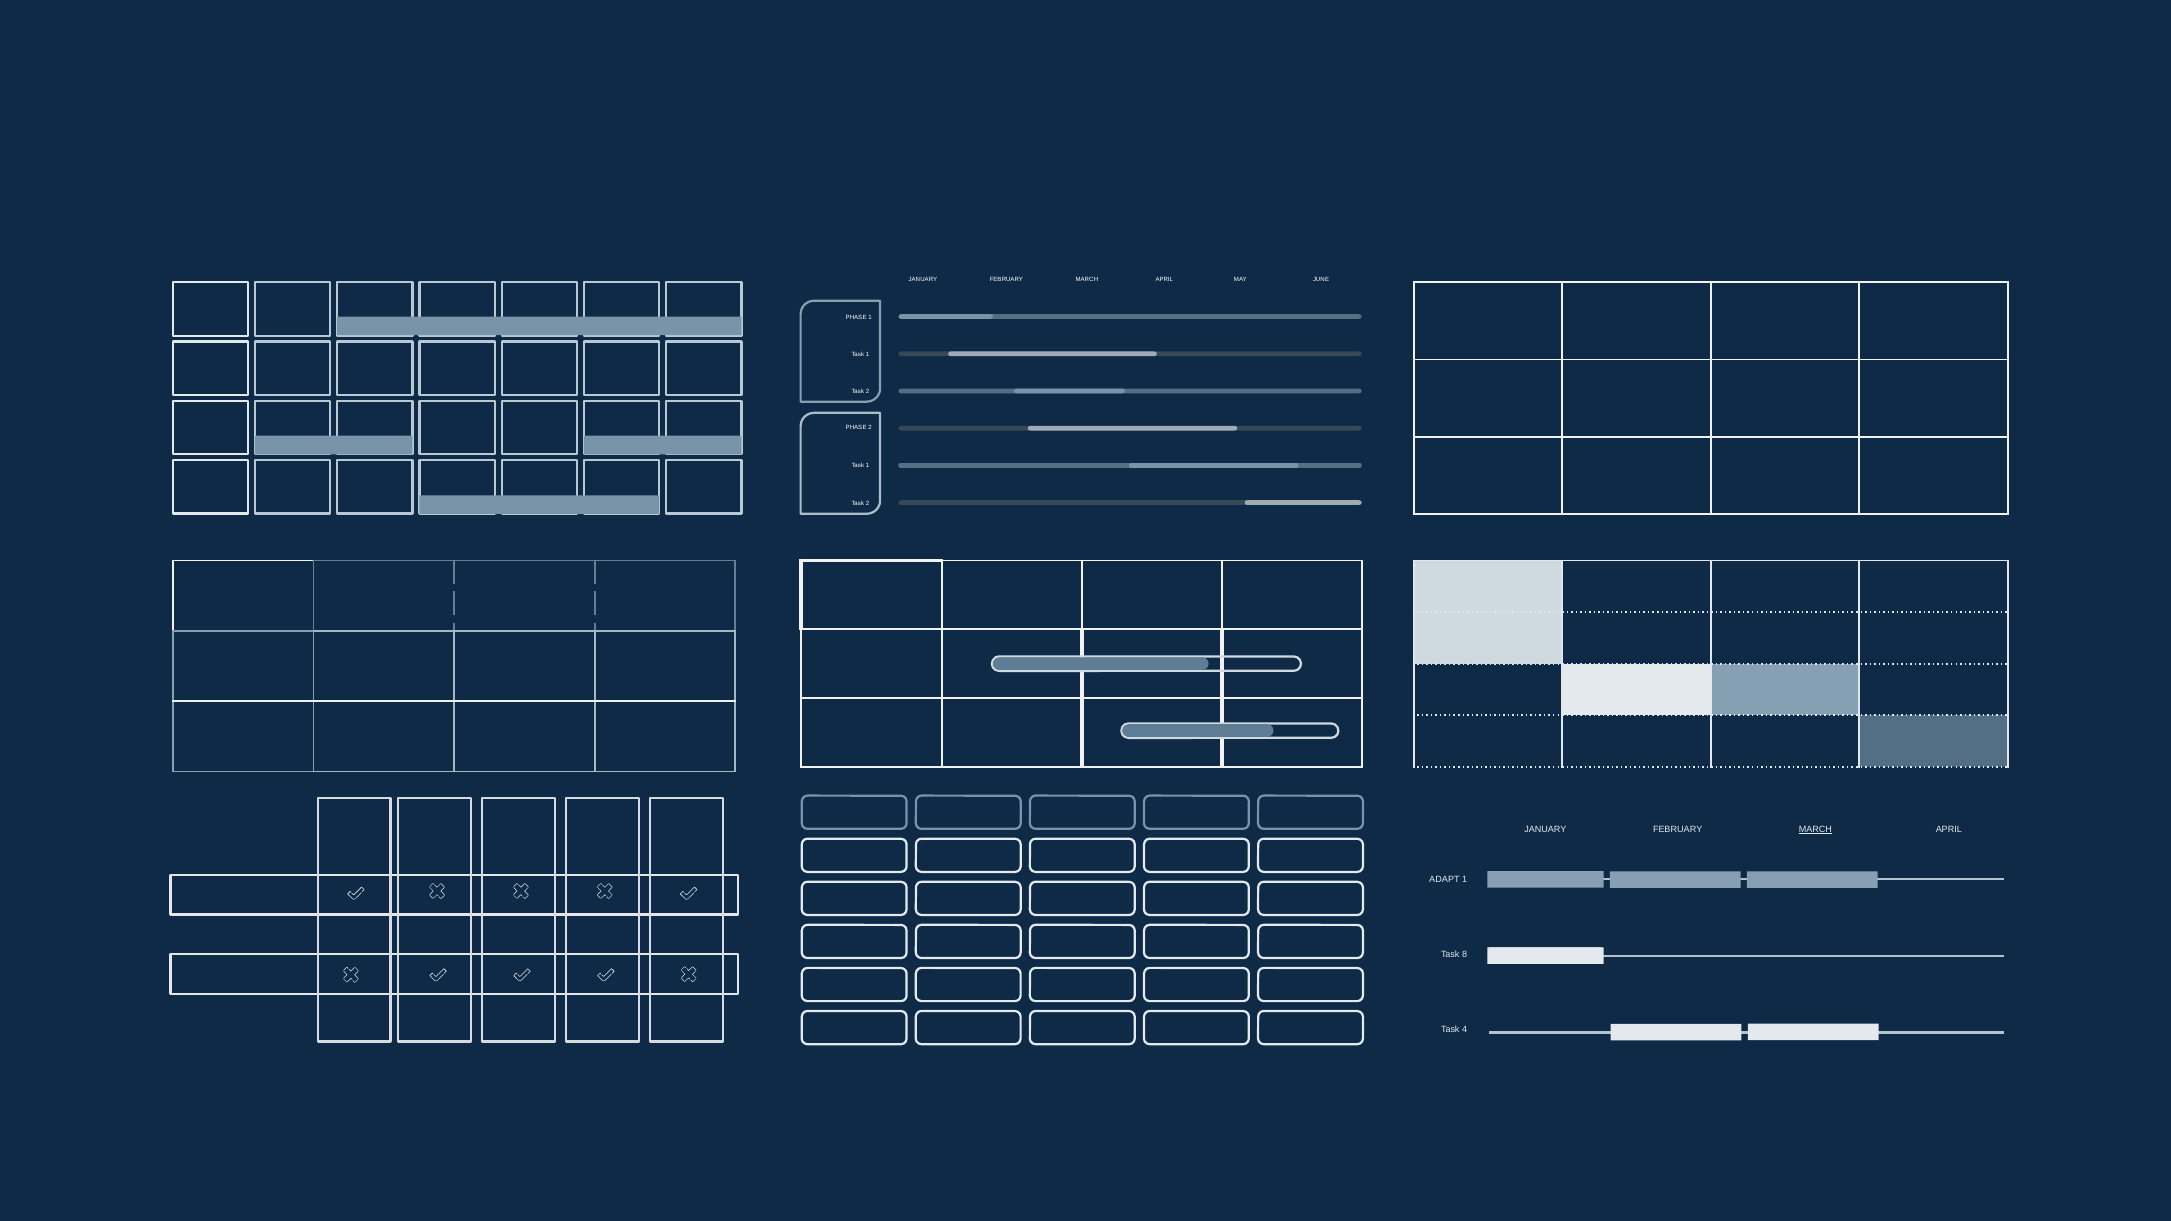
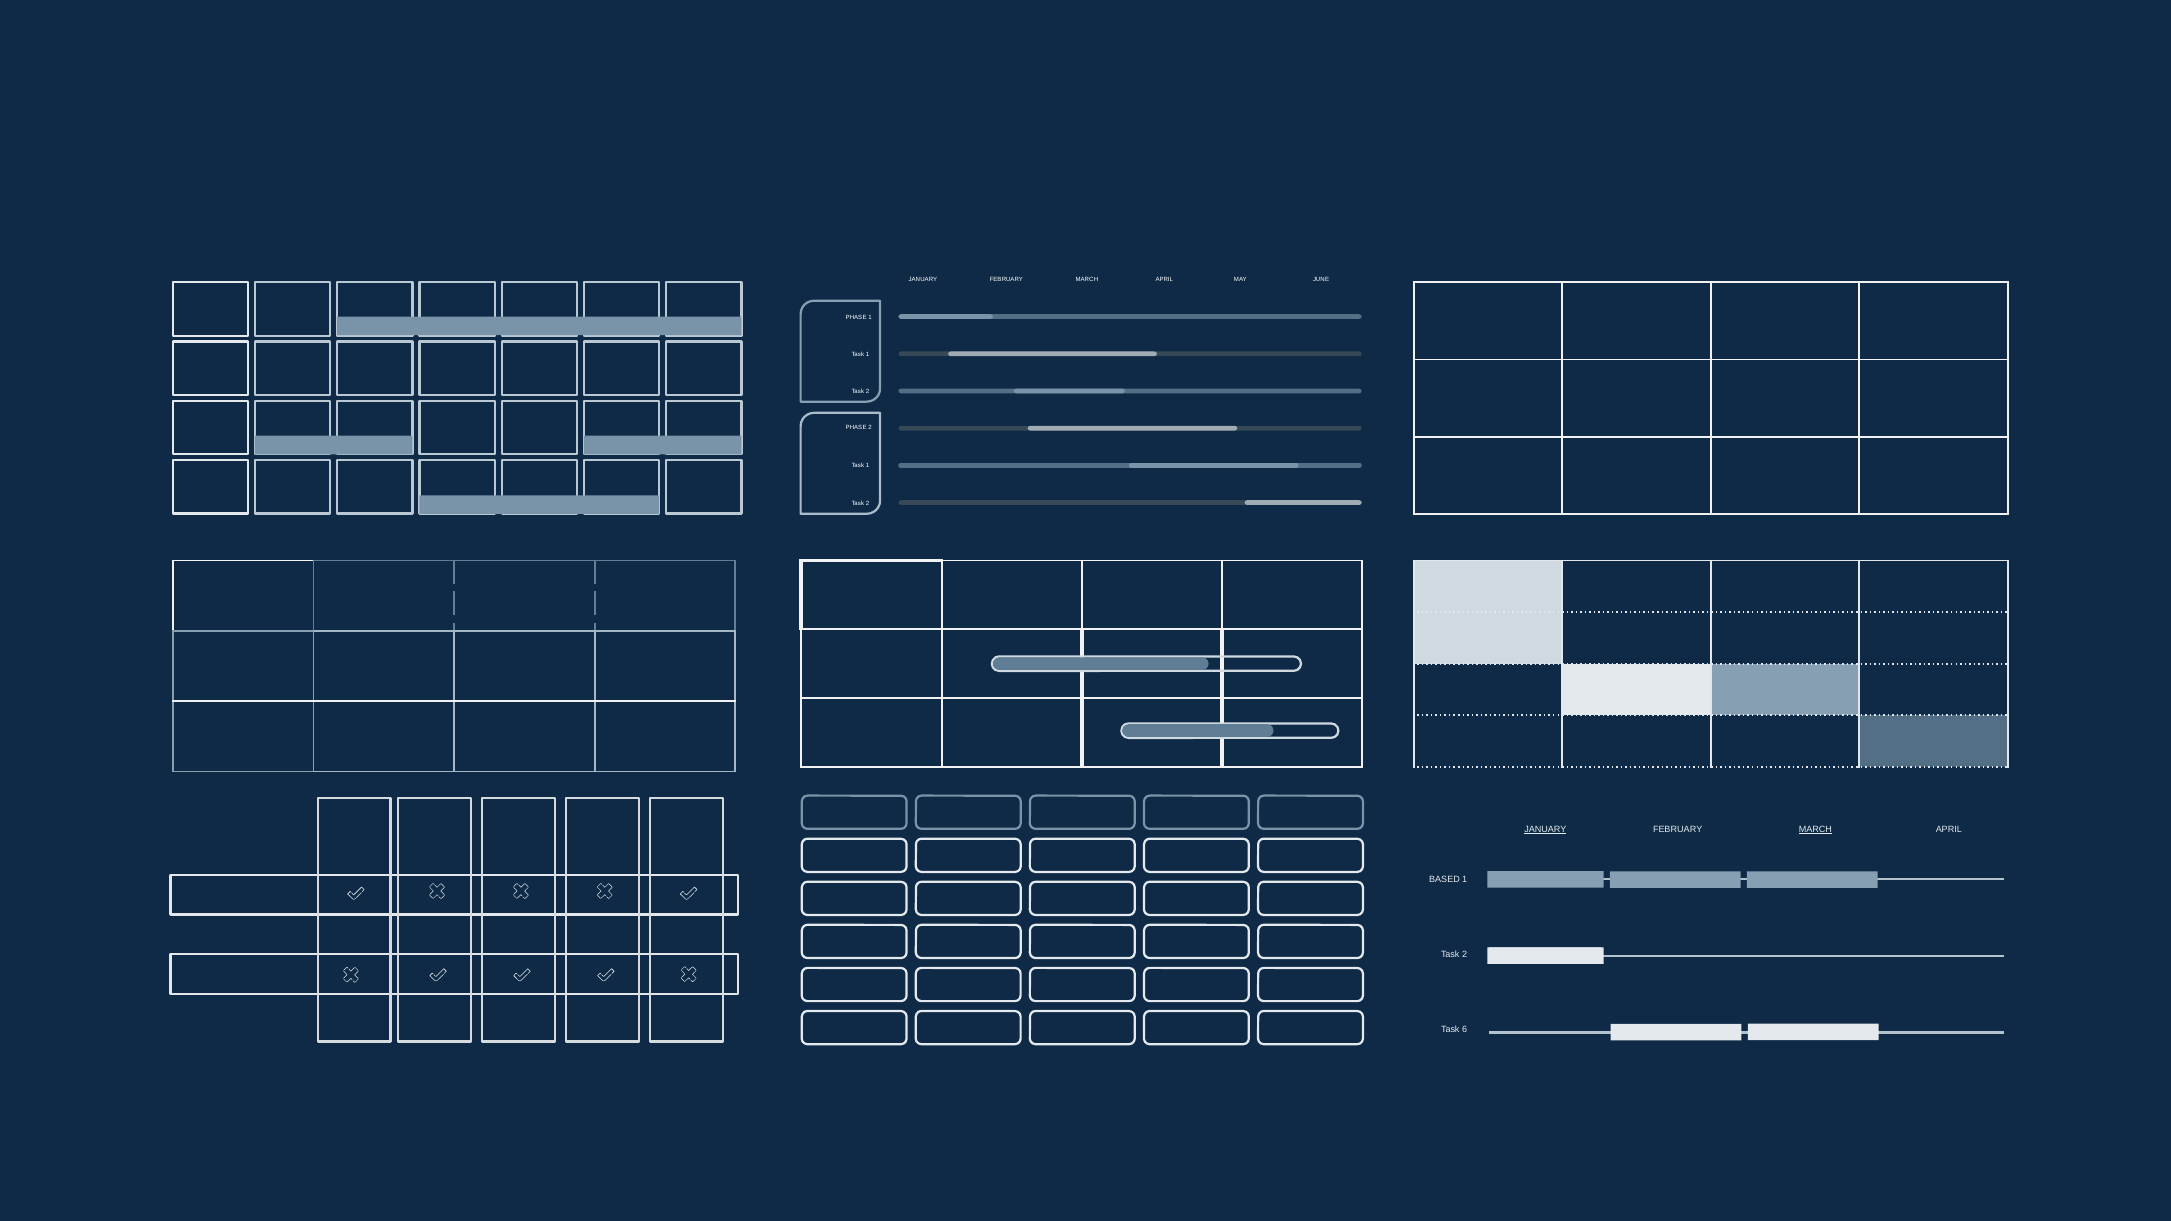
JANUARY underline: none -> present (1545, 830)
ADAPT: ADAPT -> BASED (1445, 880)
8: 8 -> 2 (1465, 955)
4: 4 -> 6 (1465, 1030)
